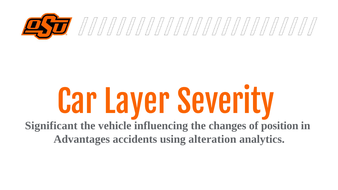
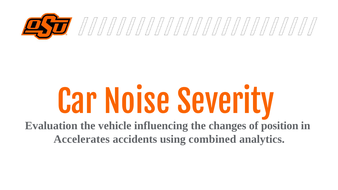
Layer: Layer -> Noise (137, 103)
Significant: Significant -> Evaluation (51, 126)
Advantages: Advantages -> Accelerates (82, 139)
alteration: alteration -> combined (212, 139)
